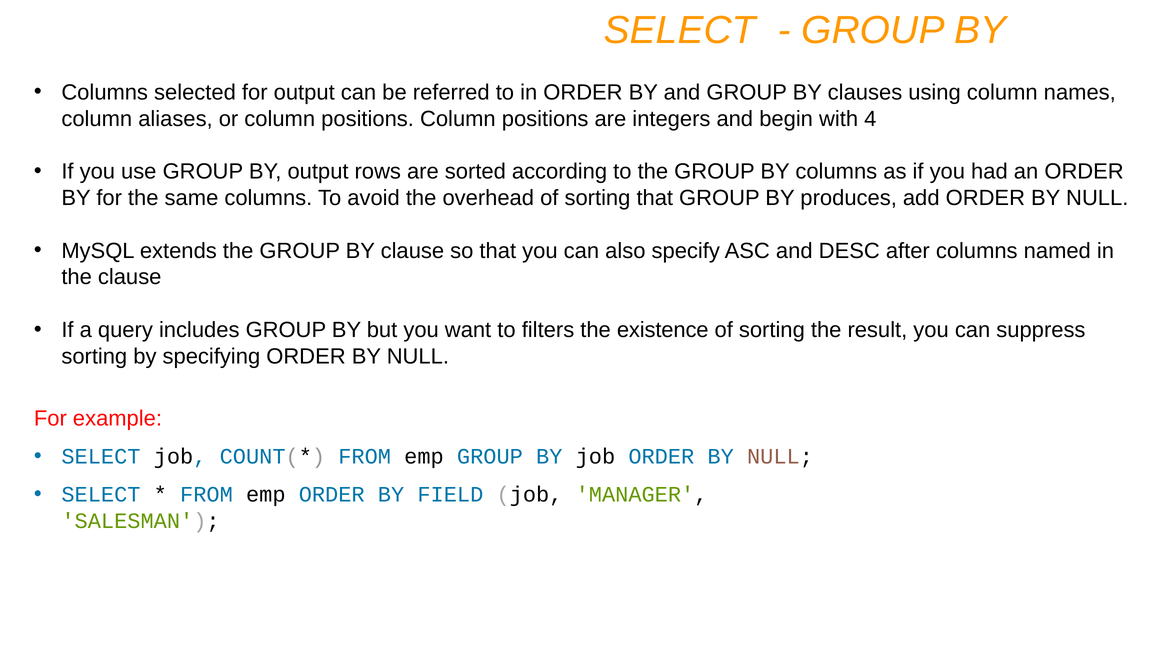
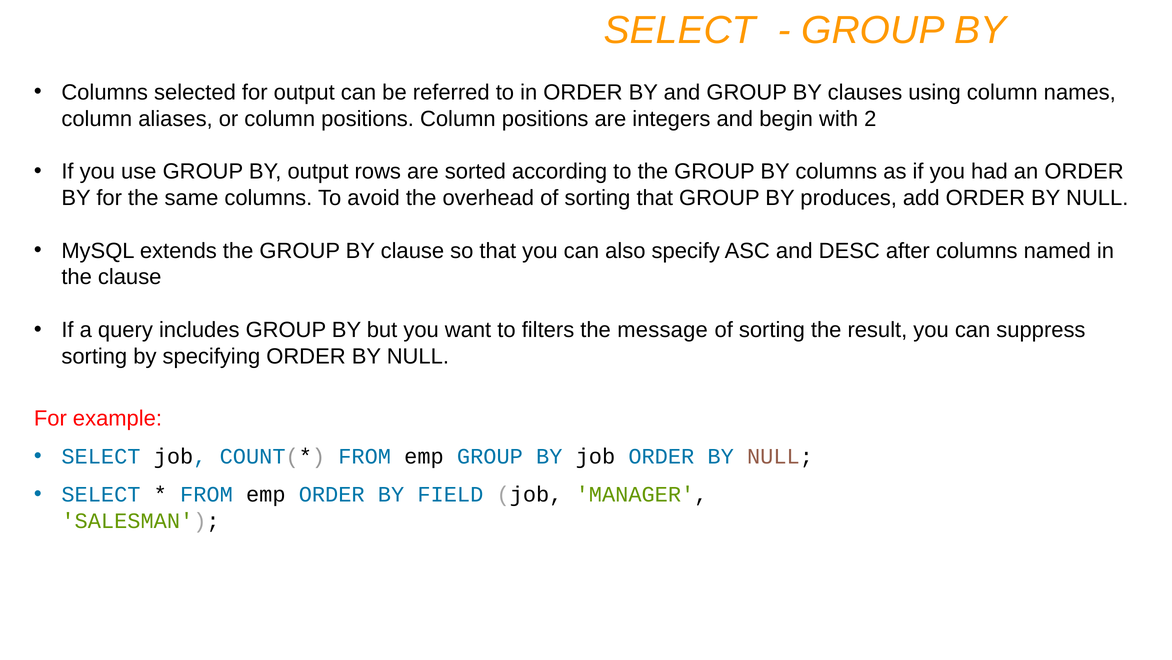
4: 4 -> 2 (870, 119)
existence: existence -> message (663, 330)
